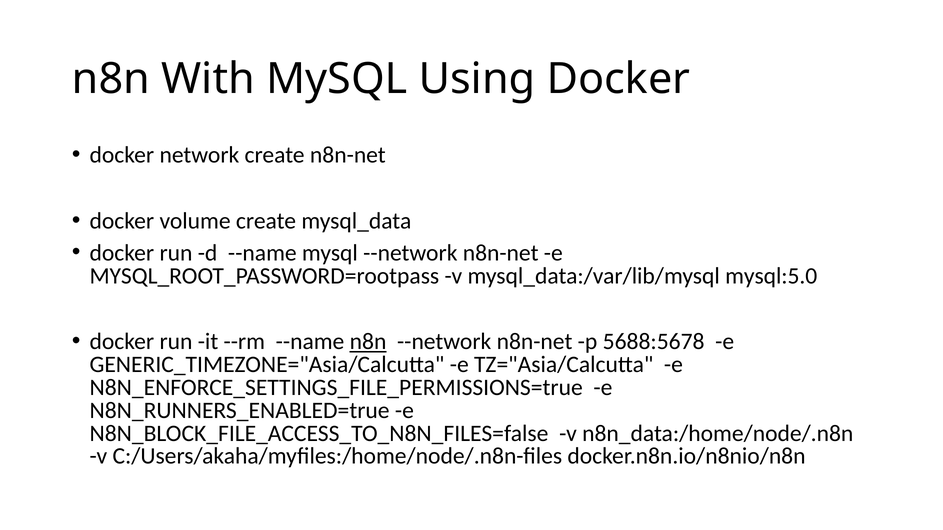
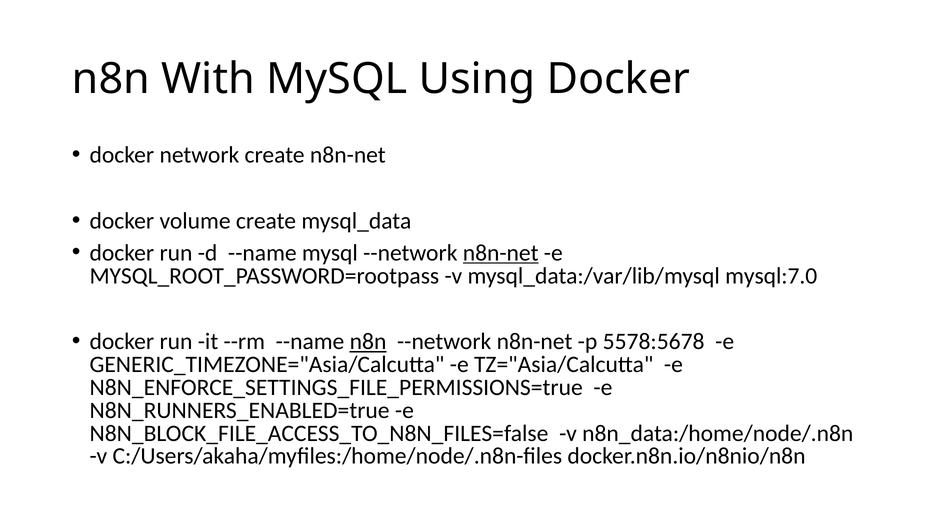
n8n-net underline: none -> present (501, 253)
mysql:5.0: mysql:5.0 -> mysql:7.0 (771, 276)
5688:5678: 5688:5678 -> 5578:5678 (654, 342)
